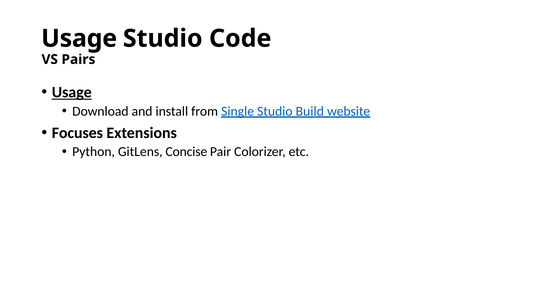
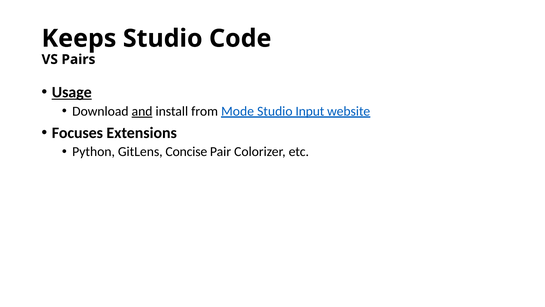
Usage: Usage -> Keeps (79, 38)
and underline: none -> present (142, 111)
Single: Single -> Mode (238, 111)
Build: Build -> Input (310, 111)
